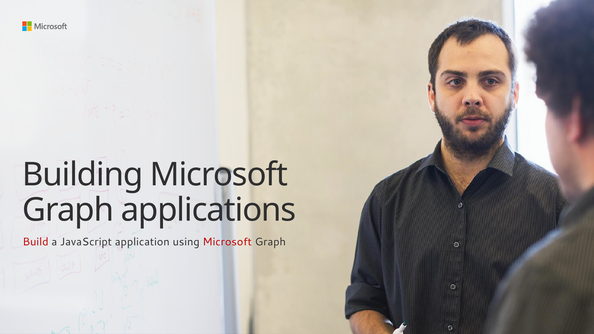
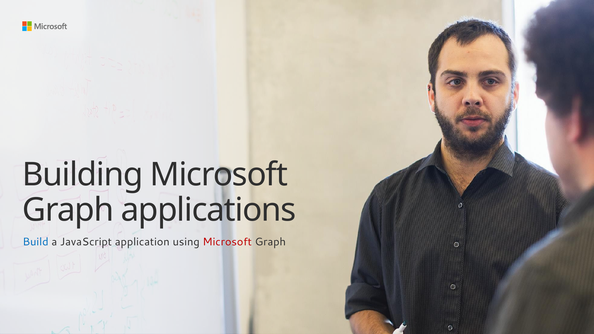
Build colour: red -> blue (36, 242)
